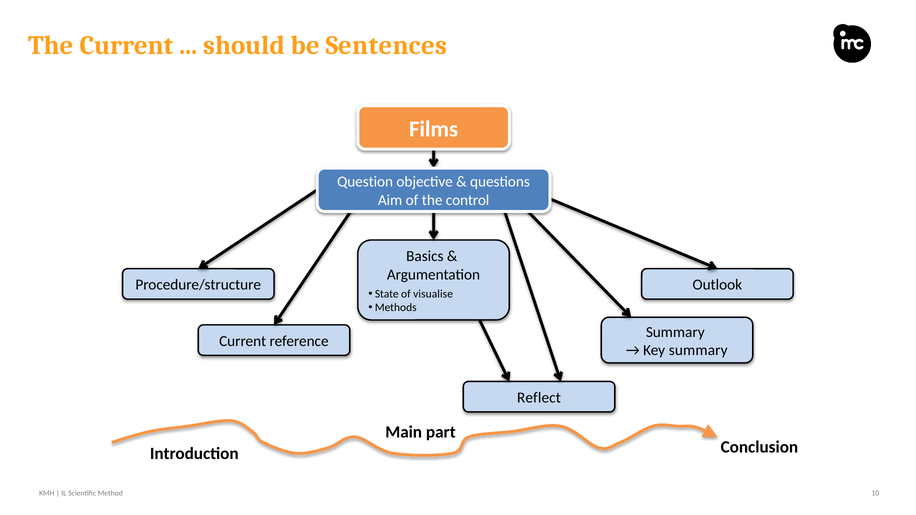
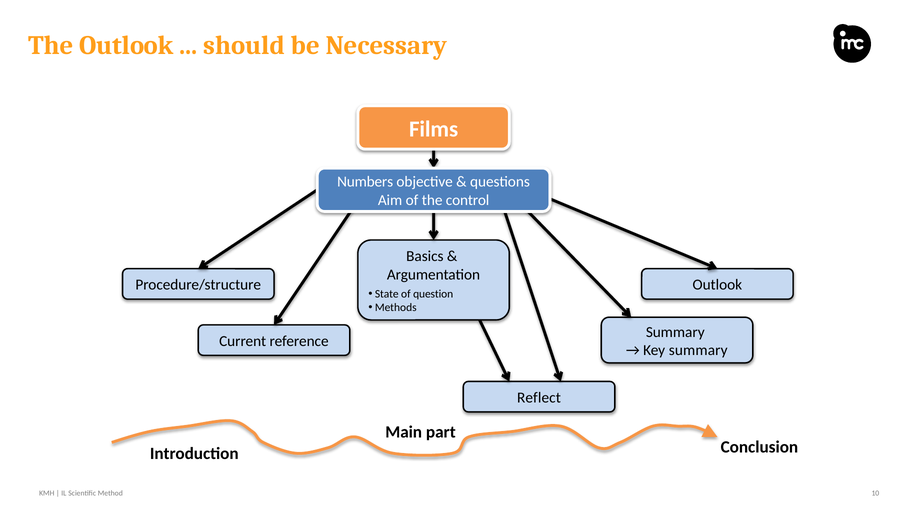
The Current: Current -> Outlook (127, 45)
Sentences: Sentences -> Necessary (386, 45)
Question: Question -> Numbers (365, 182)
visualise: visualise -> question (433, 294)
